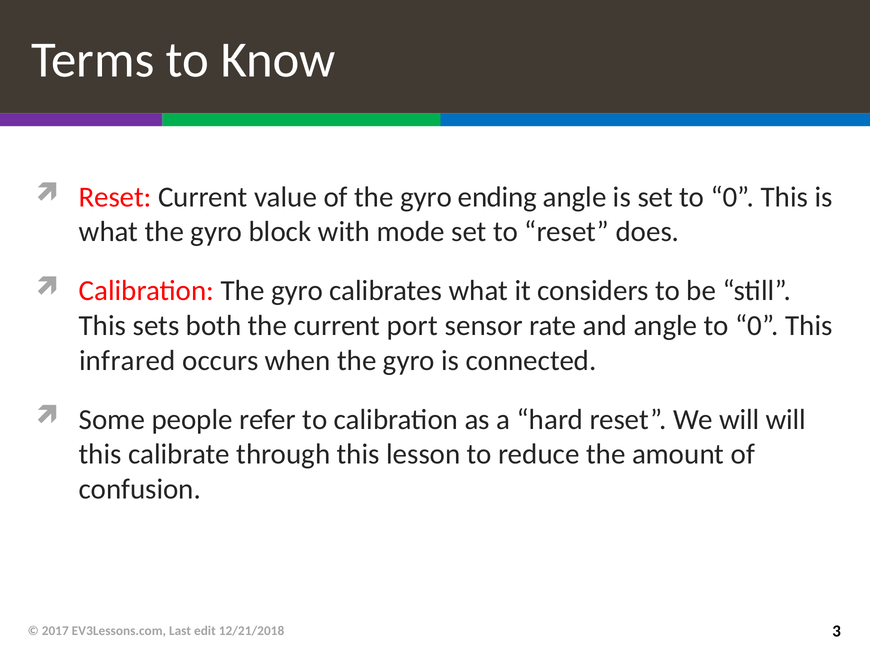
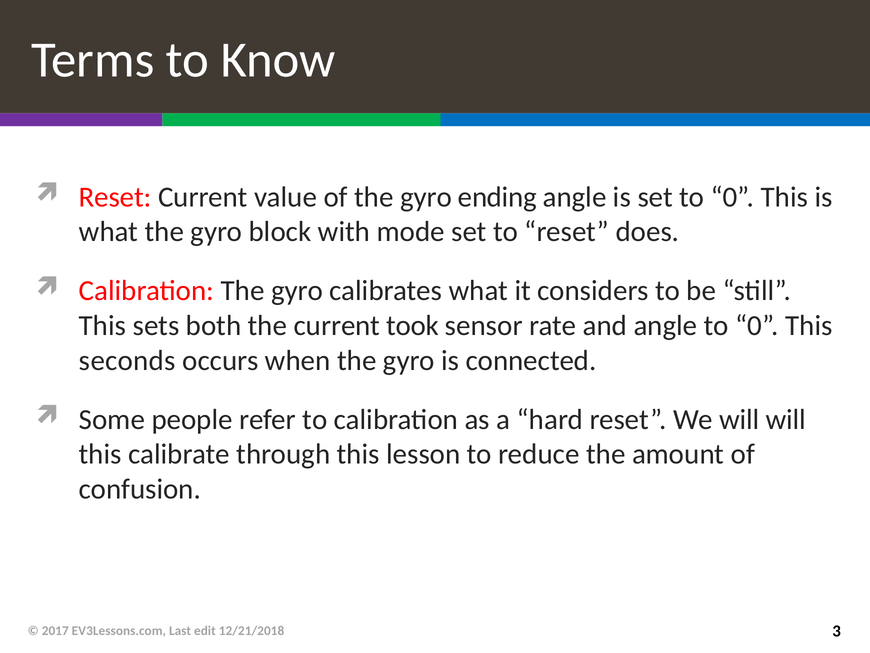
port: port -> took (413, 325)
infrared: infrared -> seconds (127, 360)
